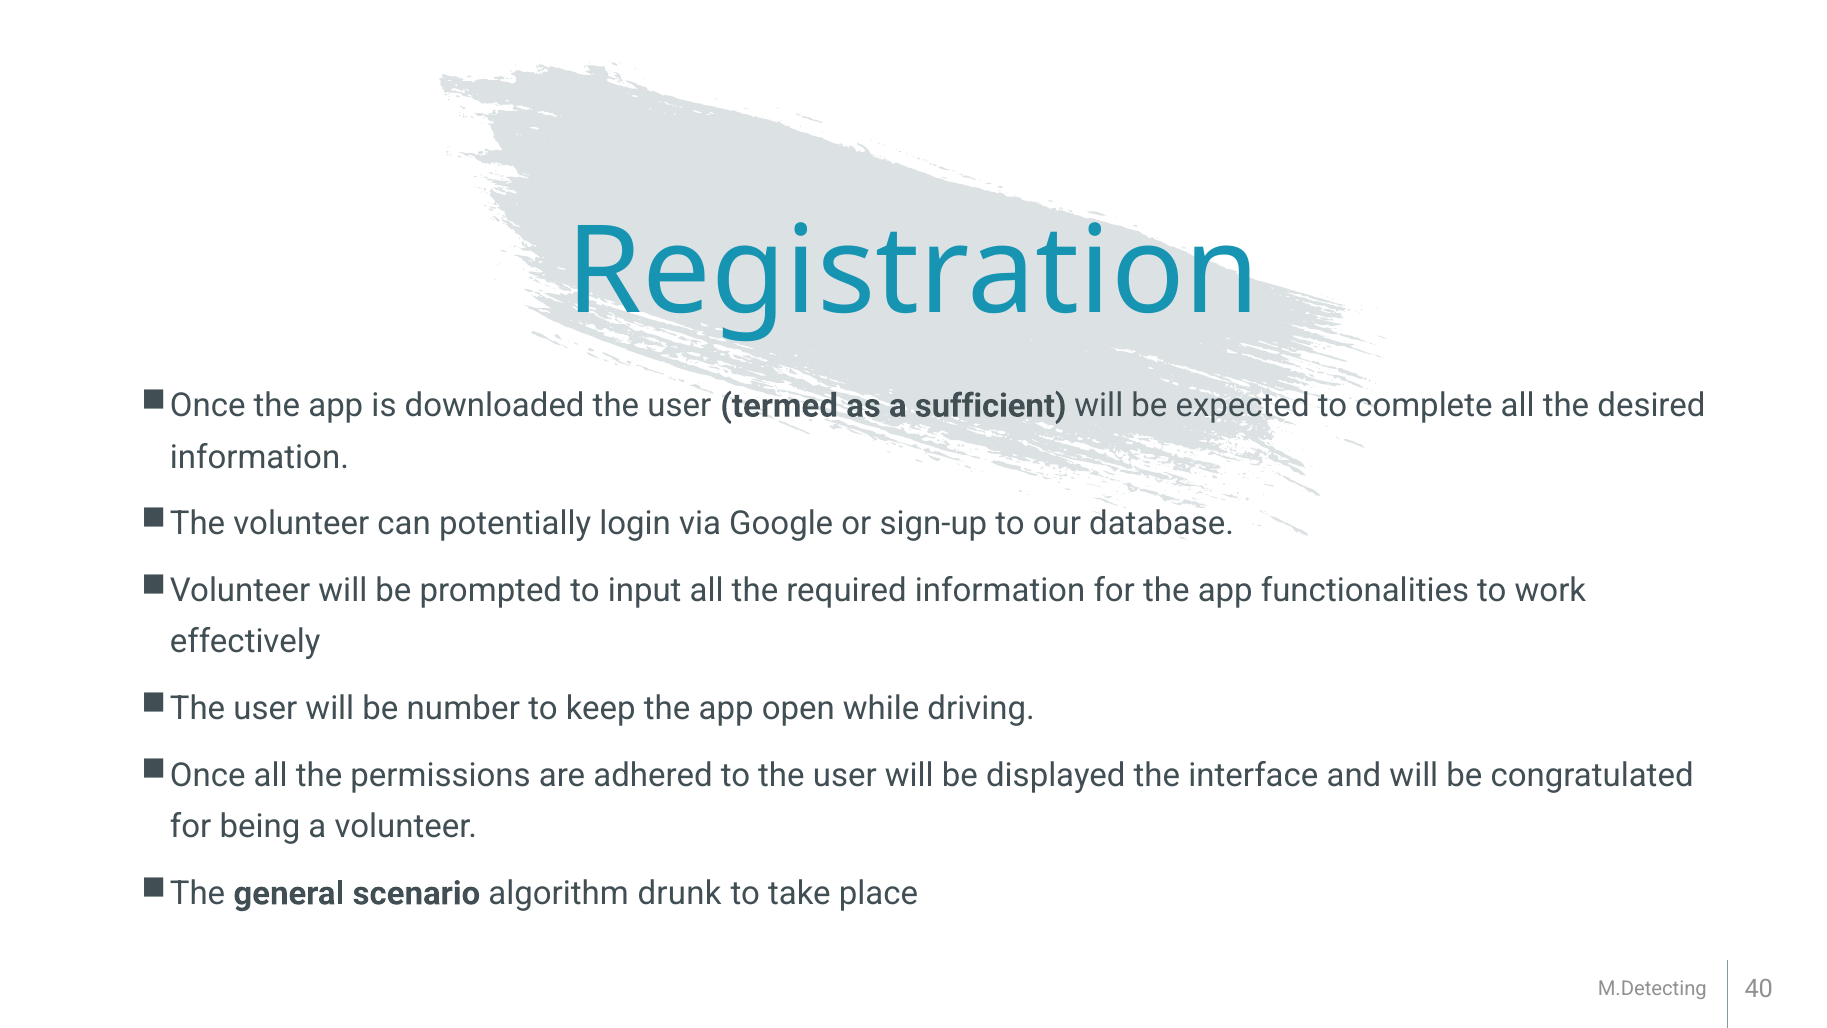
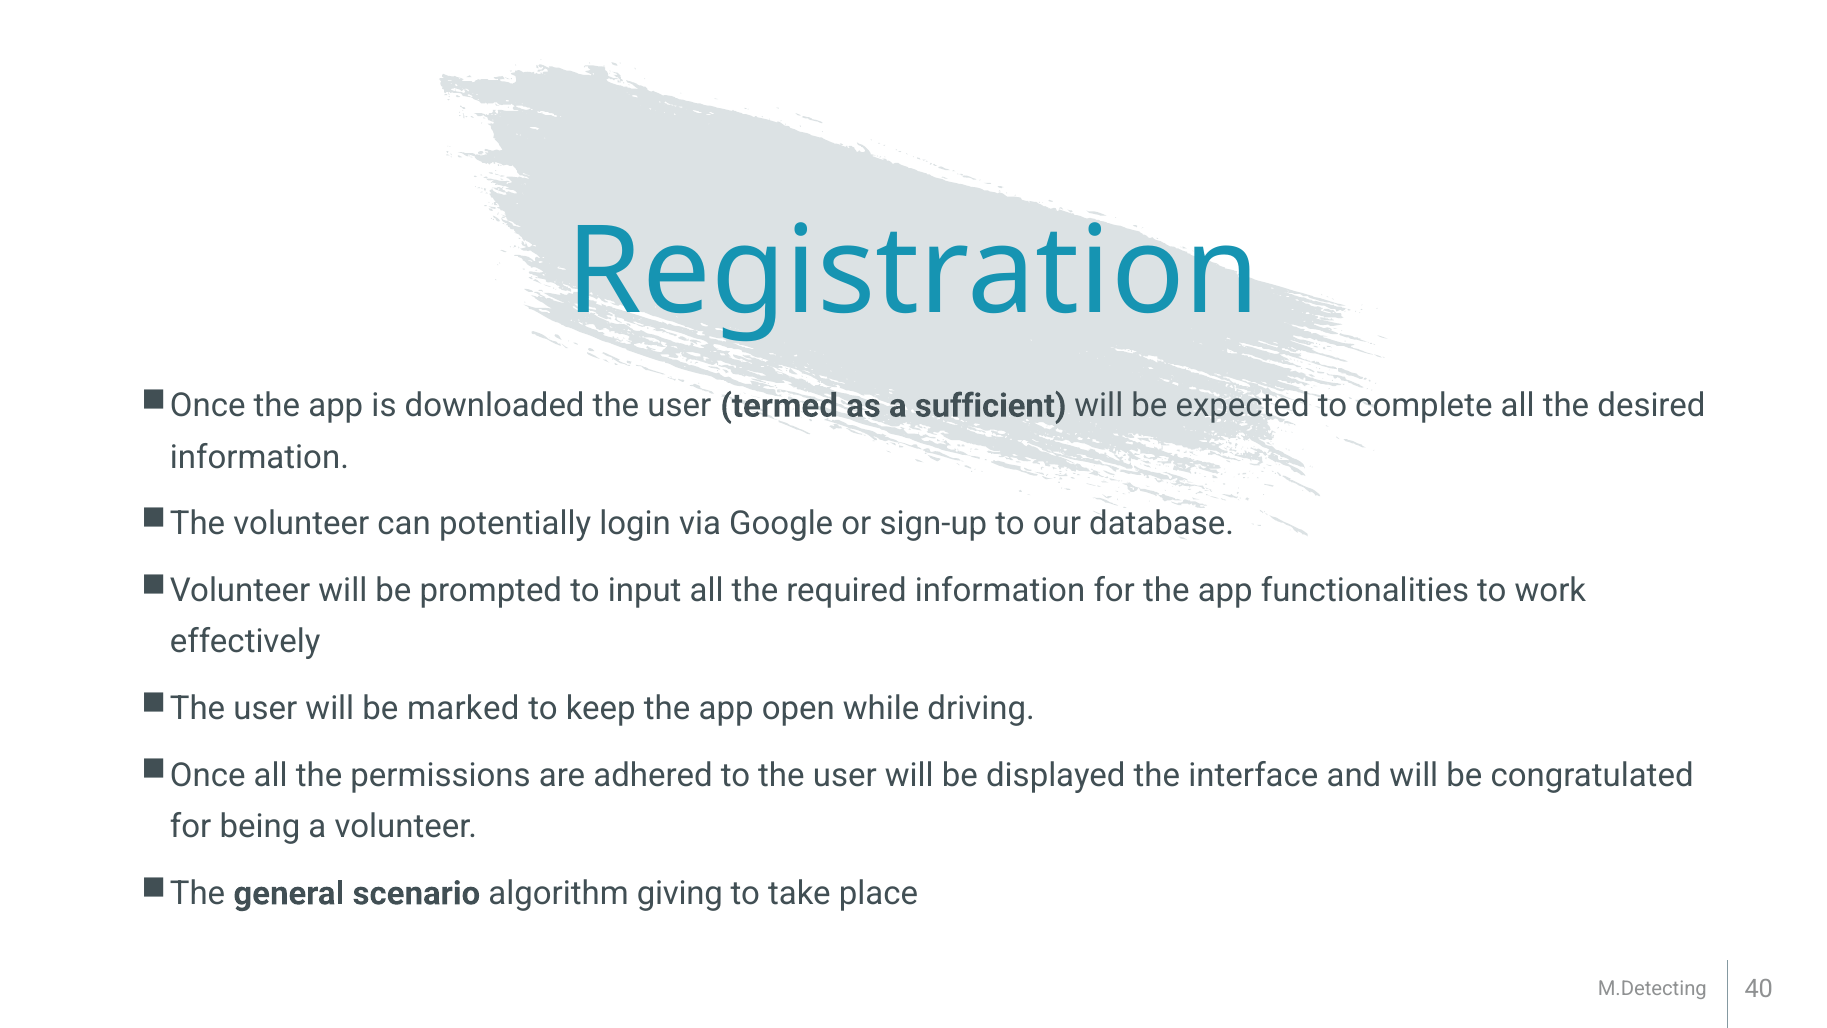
number: number -> marked (463, 708)
drunk: drunk -> giving (680, 893)
